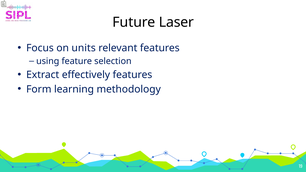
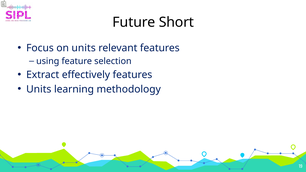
Laser: Laser -> Short (176, 22)
Form: Form -> Units (39, 89)
